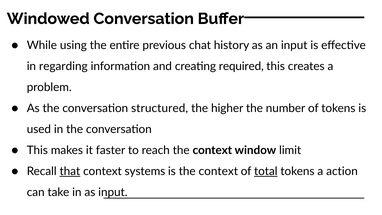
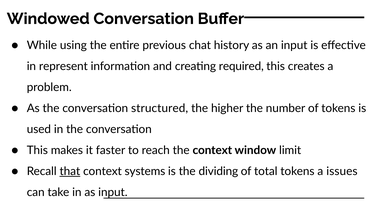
regarding: regarding -> represent (63, 66)
is the context: context -> dividing (218, 171)
total underline: present -> none (266, 171)
action: action -> issues (342, 171)
